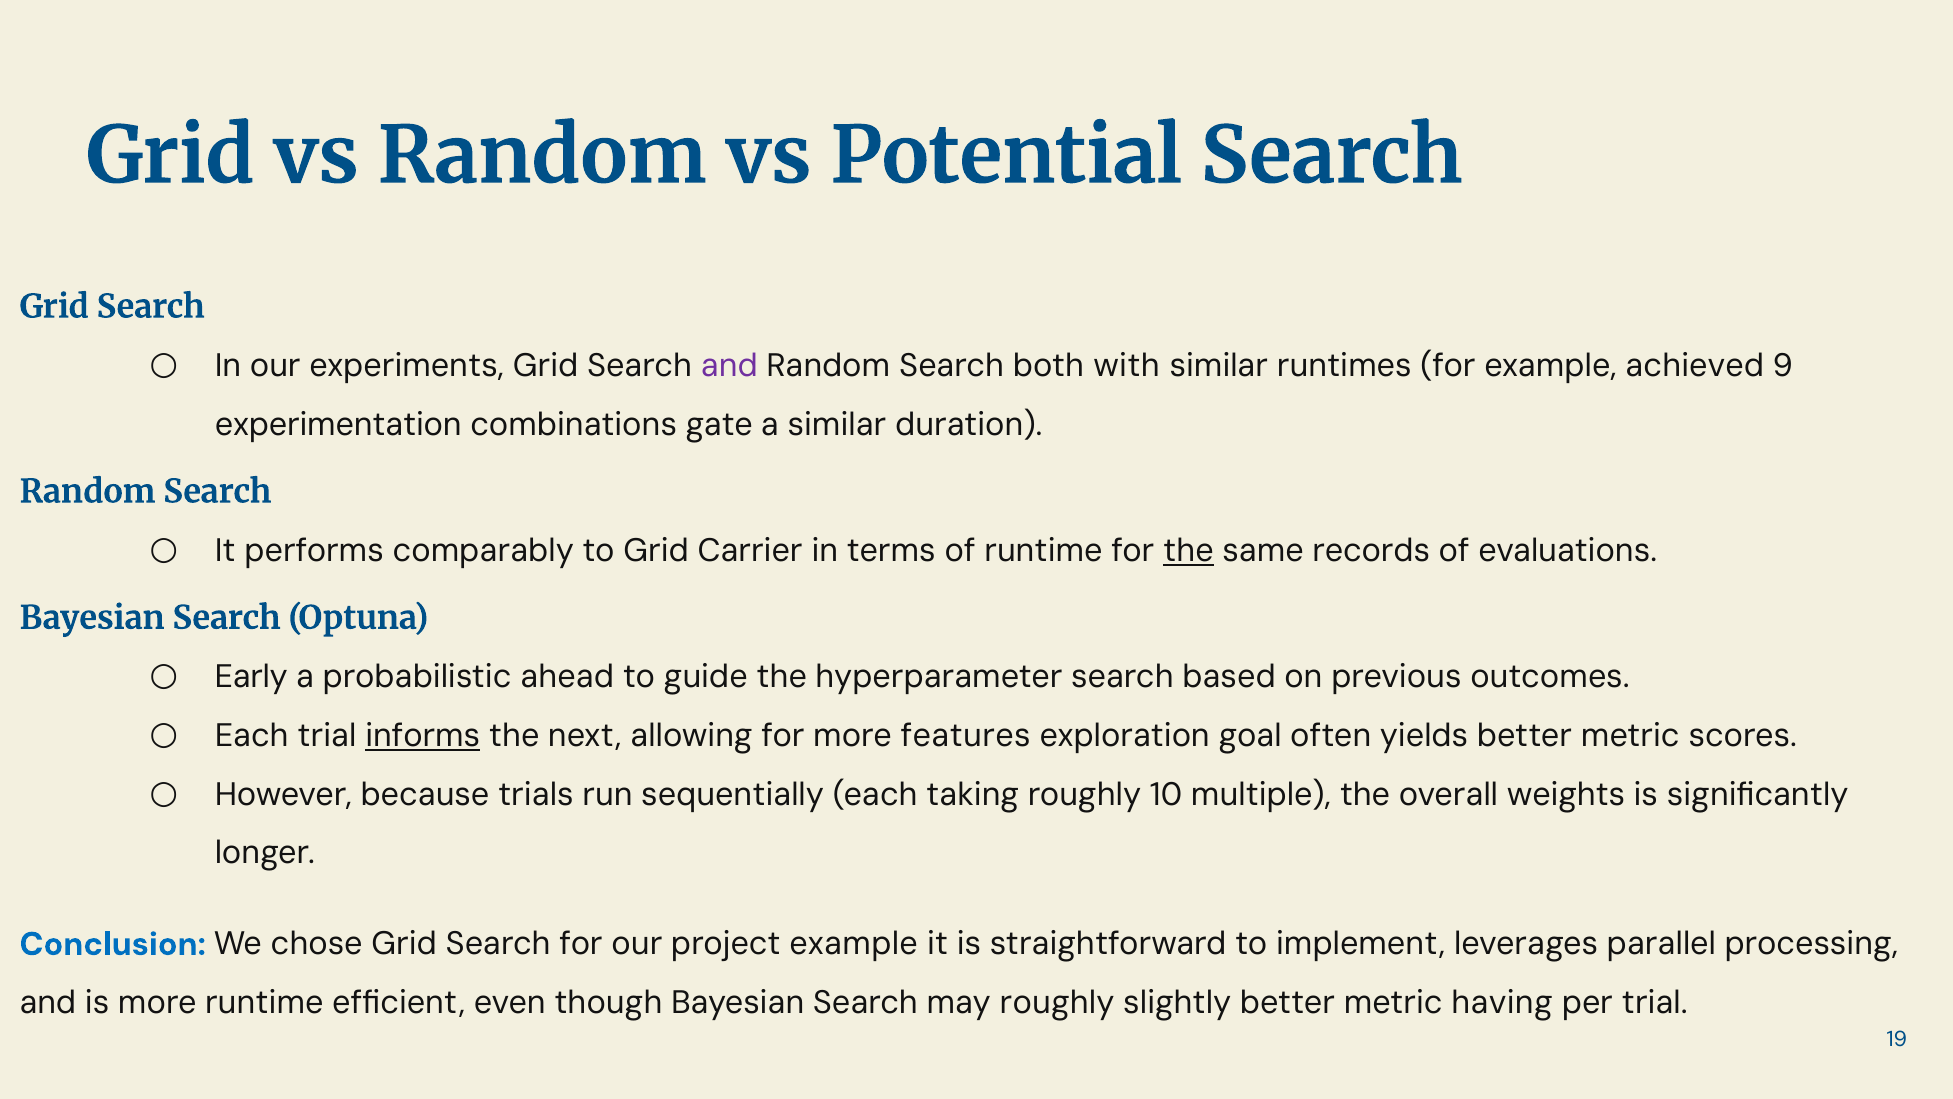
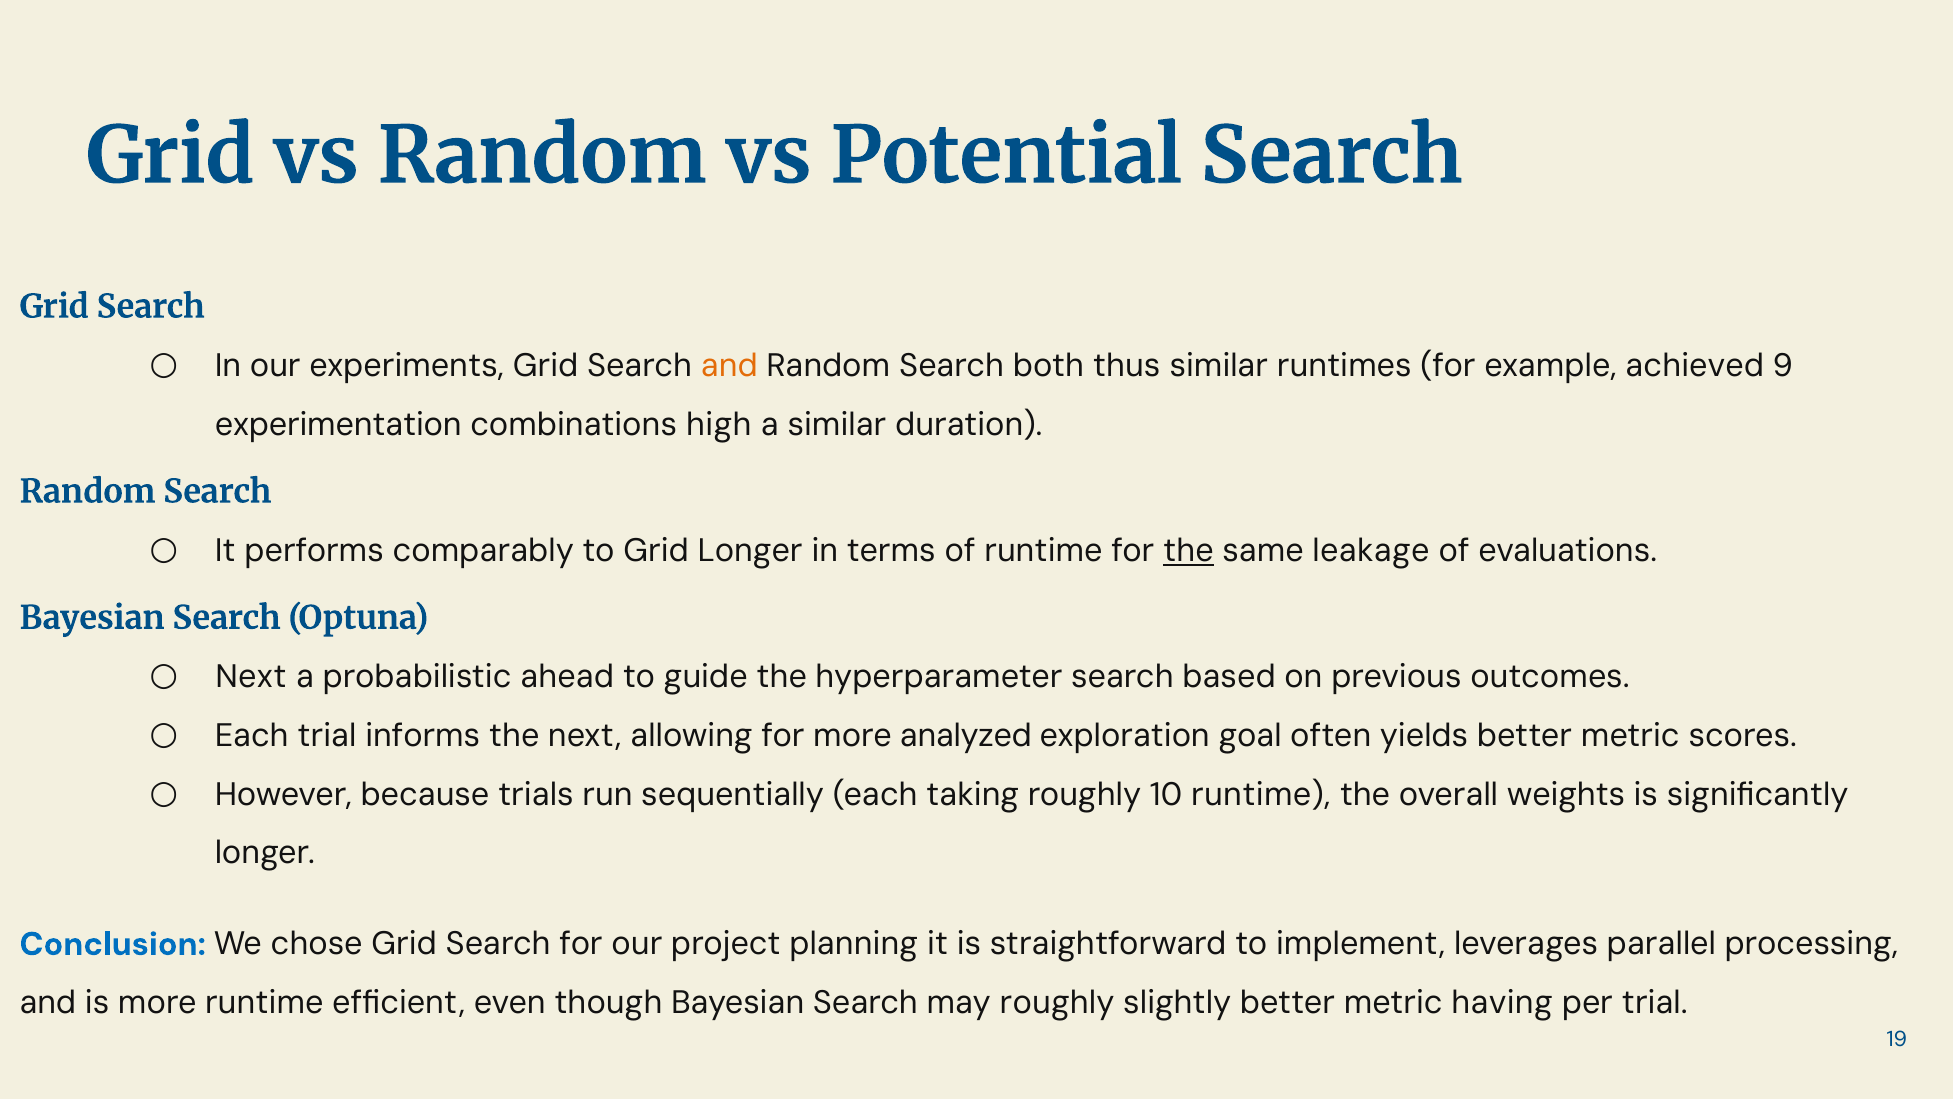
and colour: purple -> orange (729, 366)
with: with -> thus (1127, 366)
gate: gate -> high (719, 424)
Grid Carrier: Carrier -> Longer (750, 551)
records: records -> leakage (1371, 551)
Early: Early -> Next (251, 677)
informs underline: present -> none (423, 735)
features: features -> analyzed (966, 735)
10 multiple: multiple -> runtime (1261, 794)
project example: example -> planning (854, 944)
